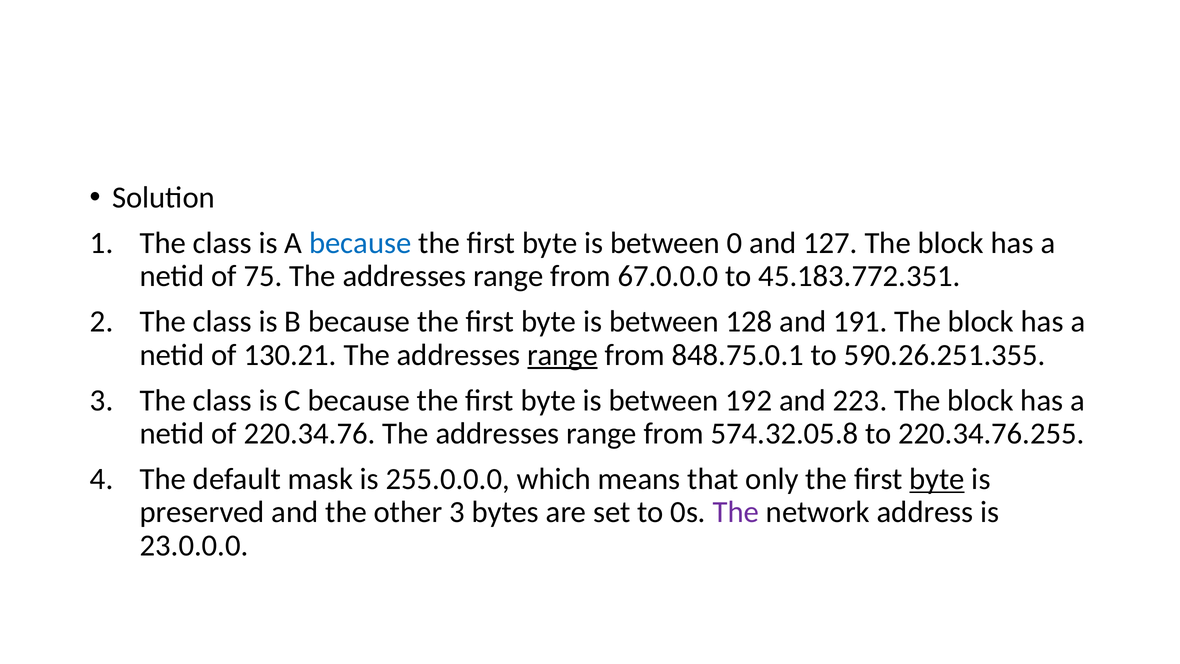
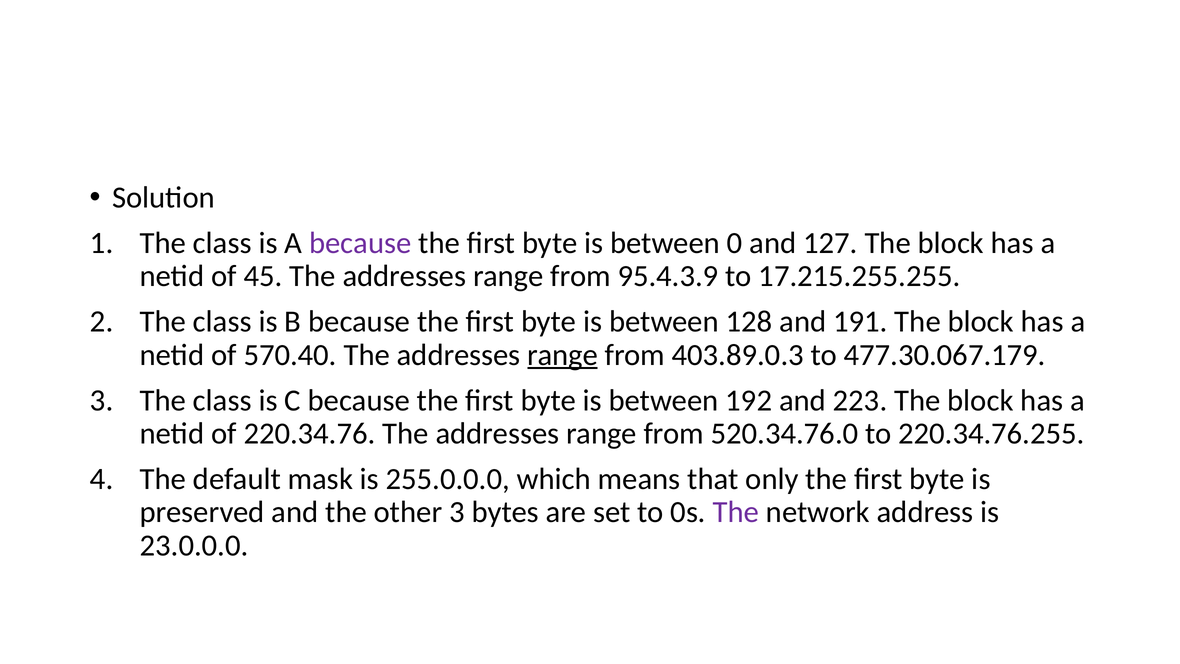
because colour: blue -> purple (360, 243)
75: 75 -> 45 (263, 276)
67.0.0.0: 67.0.0.0 -> 95.4.3.9 (668, 276)
45.183.772.351: 45.183.772.351 -> 17.215.255.255 (859, 276)
130.21: 130.21 -> 570.40 (290, 355)
848.75.0.1: 848.75.0.1 -> 403.89.0.3 (738, 355)
590.26.251.355: 590.26.251.355 -> 477.30.067.179 (945, 355)
574.32.05.8: 574.32.05.8 -> 520.34.76.0 (785, 433)
byte underline: present -> none (937, 479)
